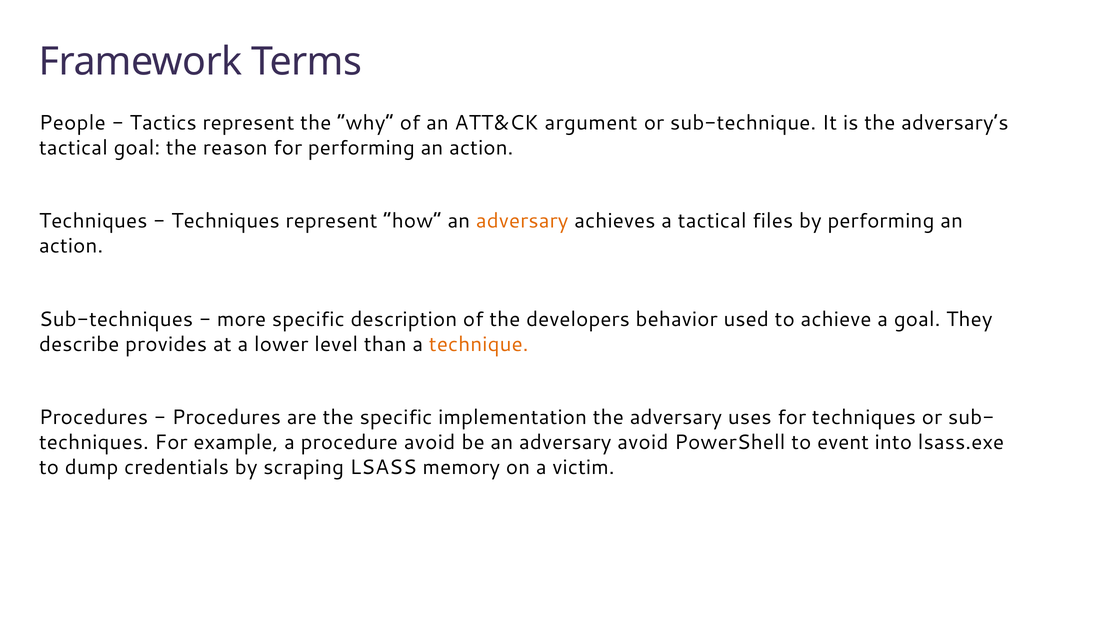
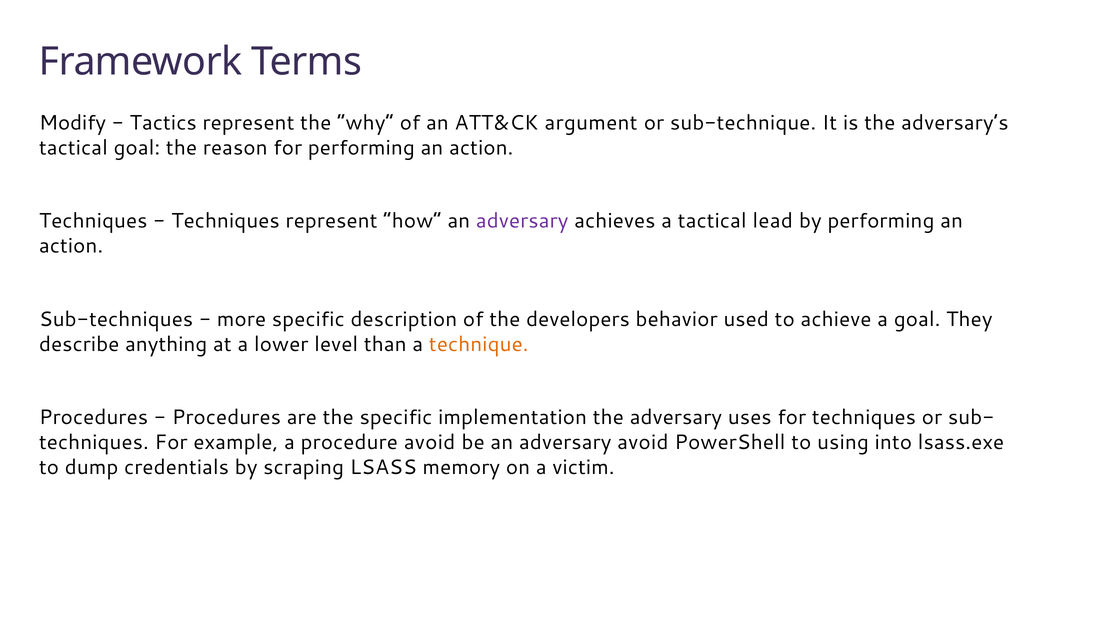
People: People -> Modify (72, 123)
adversary colour: orange -> purple (522, 221)
files: files -> lead (773, 221)
provides: provides -> anything (166, 344)
event: event -> using (843, 443)
